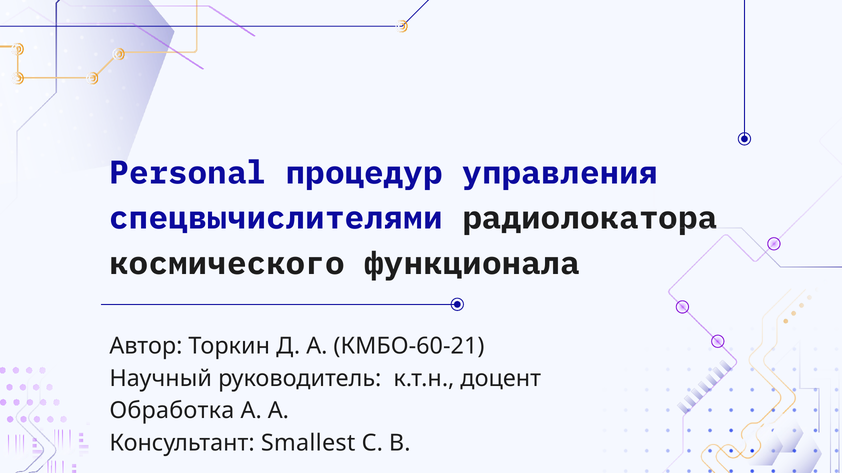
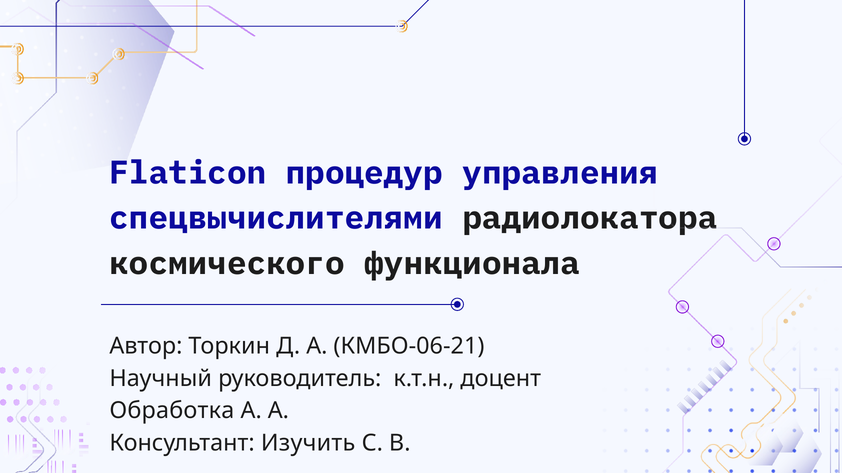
Personal: Personal -> Flaticon (188, 173)
КМБО-60-21: КМБО-60-21 -> КМБО-06-21 (409, 347)
Smallest: Smallest -> Изучить (308, 443)
